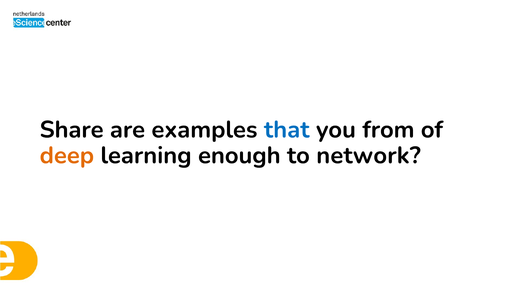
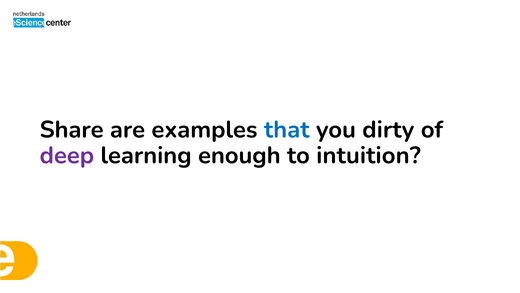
from: from -> dirty (388, 129)
deep colour: orange -> purple (67, 155)
network: network -> intuition (368, 155)
